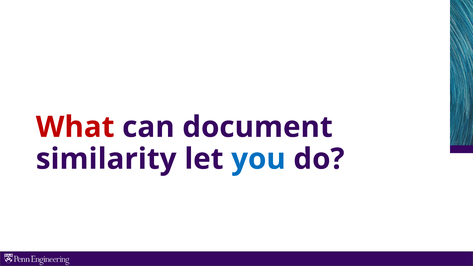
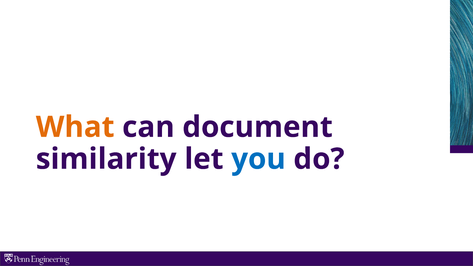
What colour: red -> orange (75, 127)
